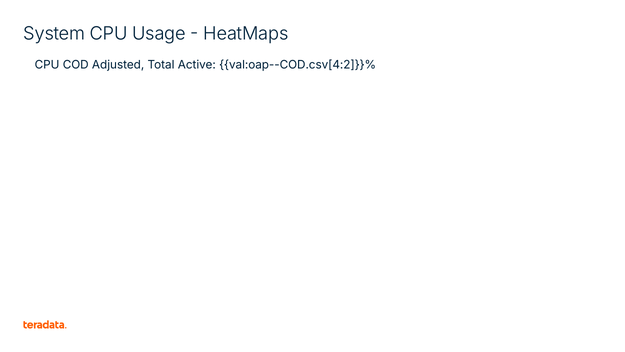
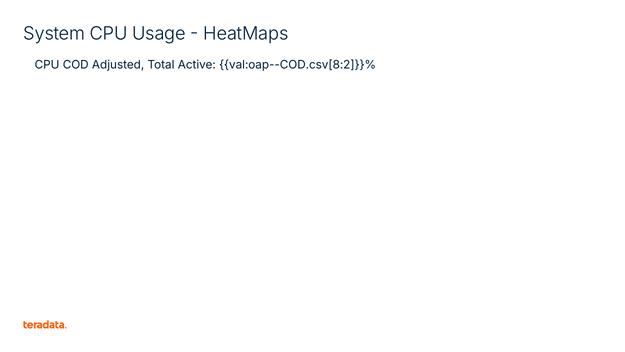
val:oap--COD.csv[4:2]}}%: val:oap--COD.csv[4:2]}}% -> val:oap--COD.csv[8:2]}}% (298, 65)
